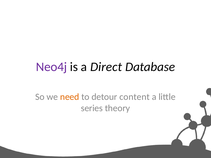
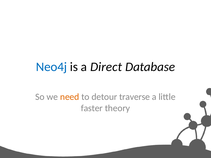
Neo4j colour: purple -> blue (51, 67)
content: content -> traverse (135, 97)
series: series -> faster (92, 108)
